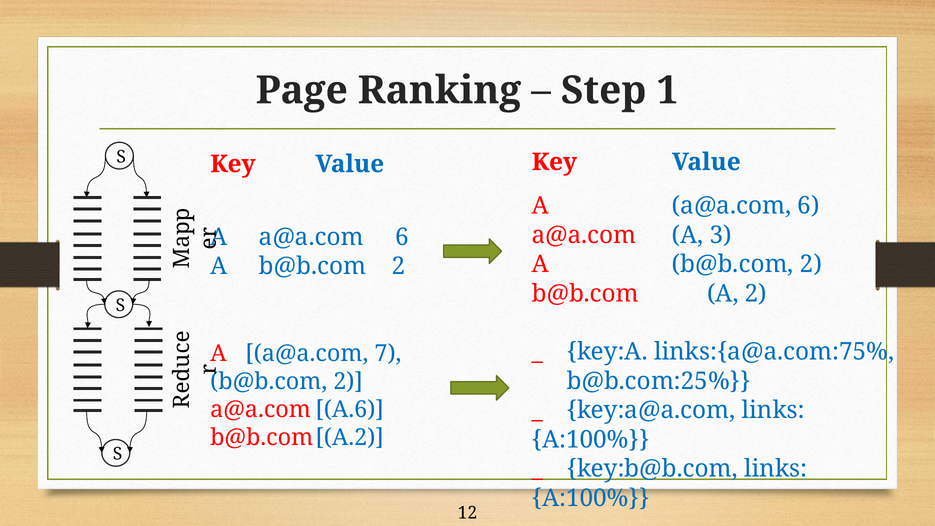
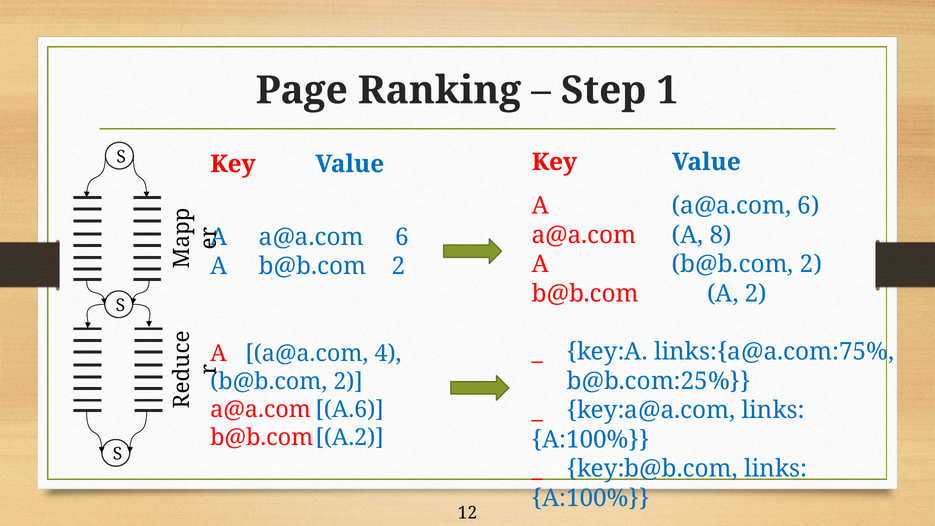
3: 3 -> 8 (721, 235)
7: 7 -> 4 (388, 353)
